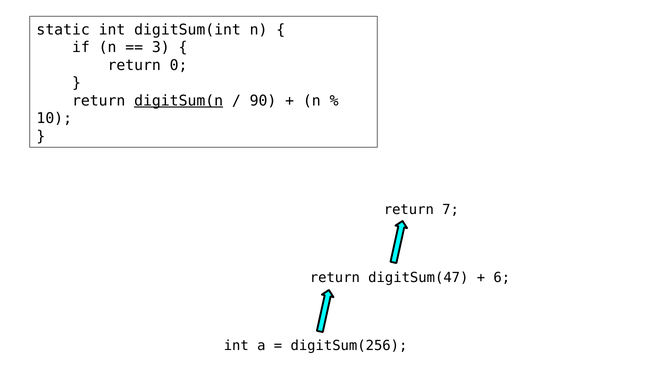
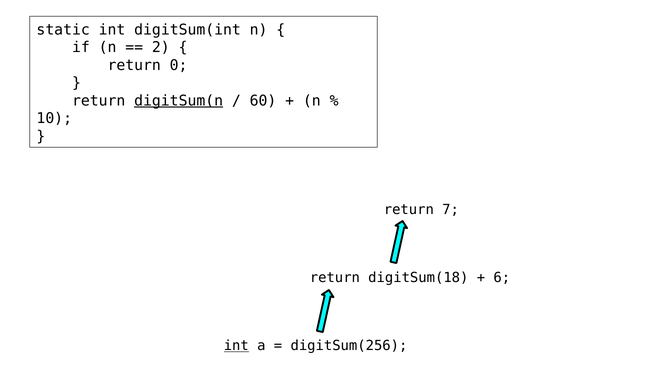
3: 3 -> 2 (161, 47)
90: 90 -> 60 (263, 101)
digitSum(47: digitSum(47 -> digitSum(18 (418, 278)
int underline: none -> present (236, 346)
